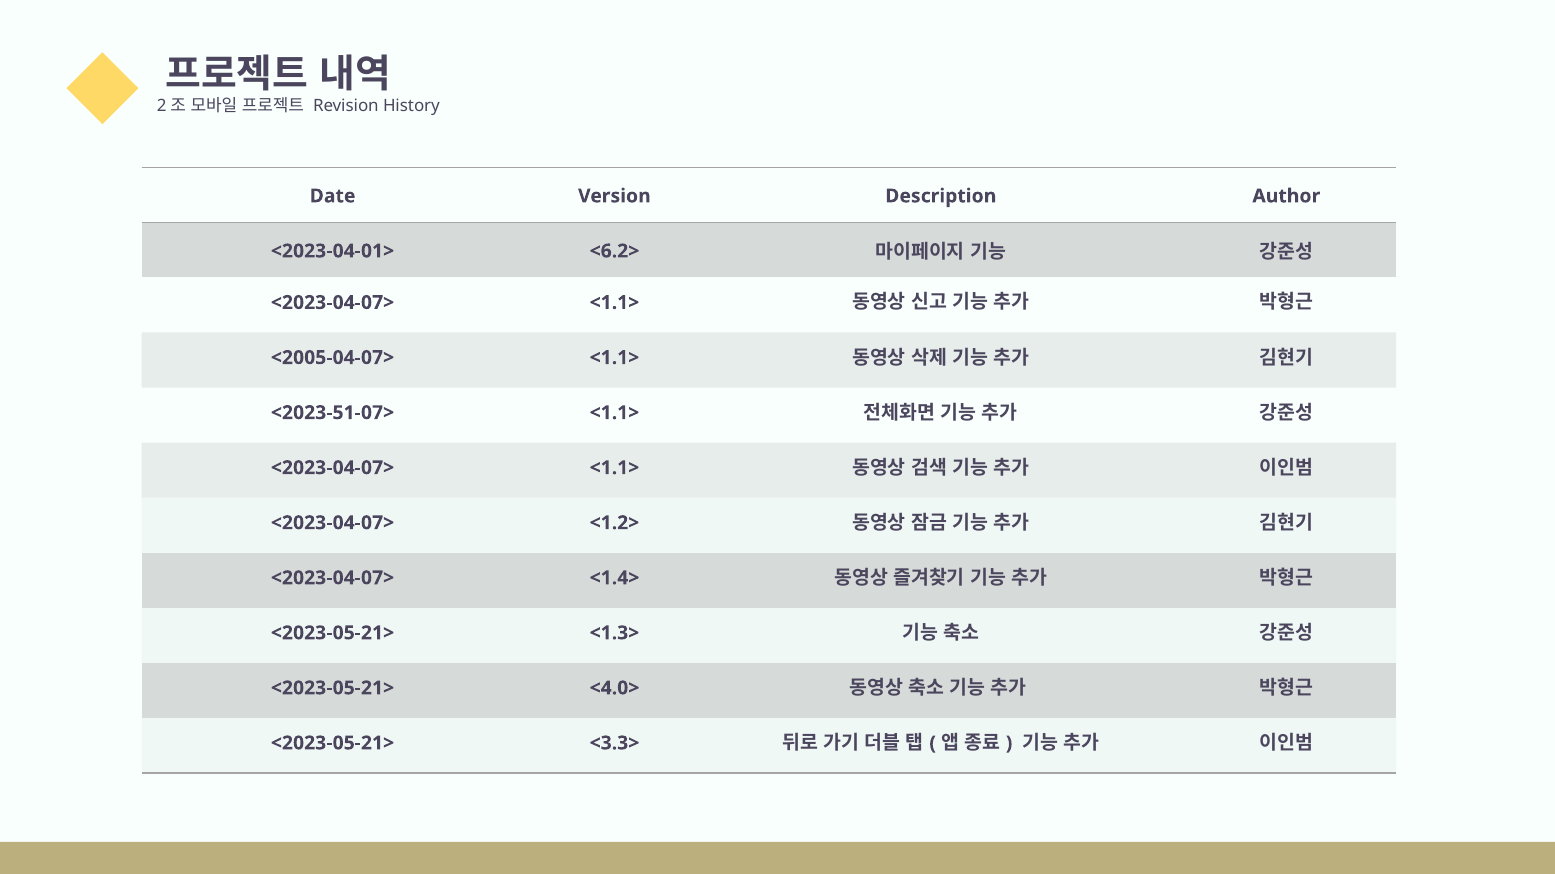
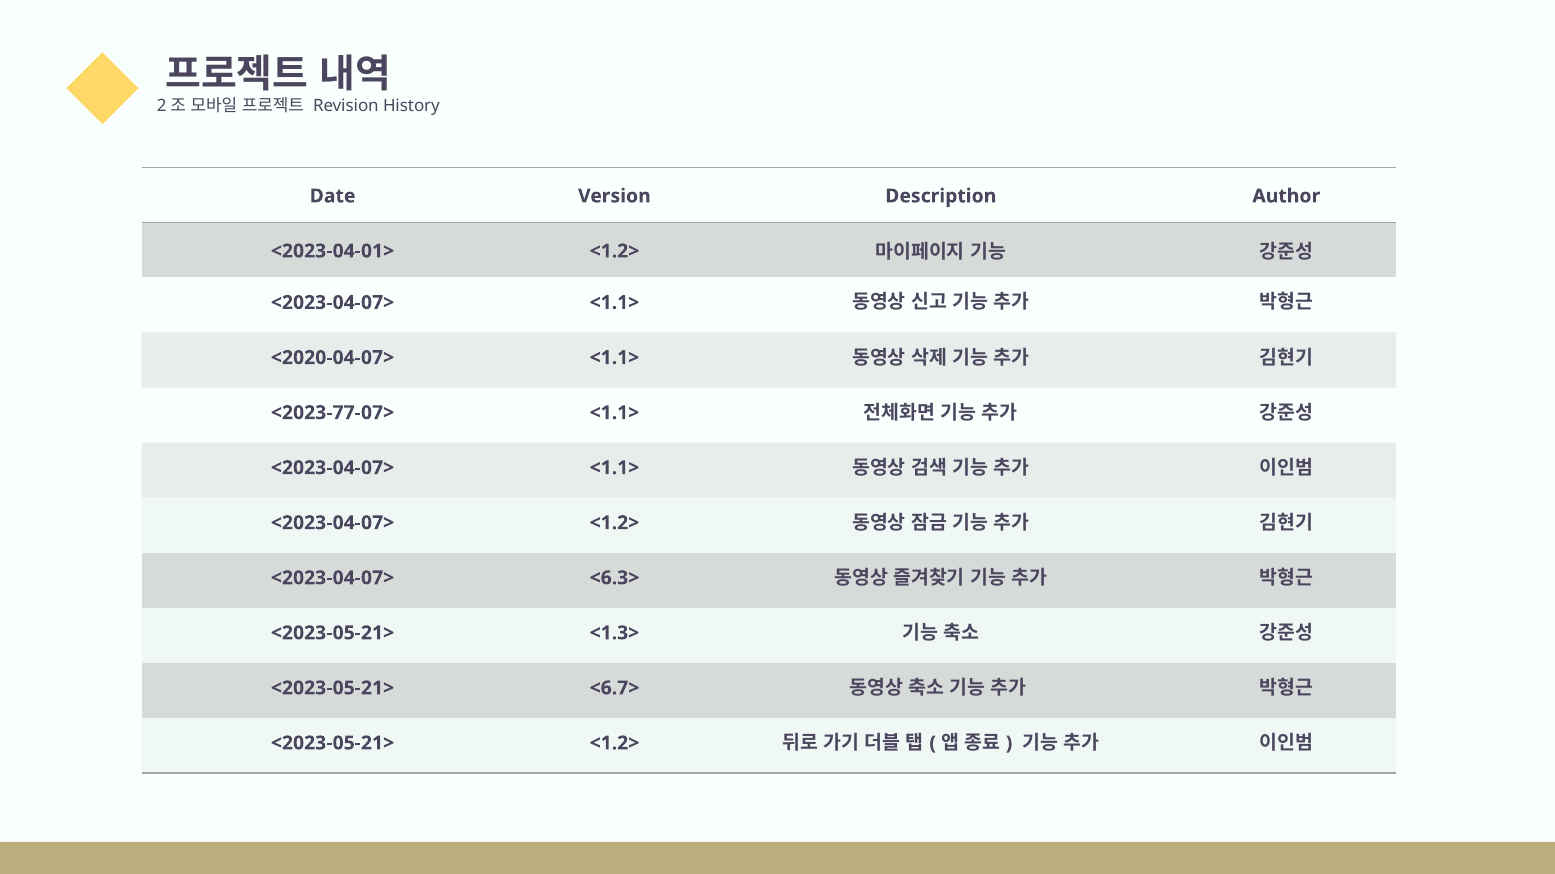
<2023-04-01> <6.2>: <6.2> -> <1.2> (614, 251)
<2005-04-07>: <2005-04-07> -> <2020-04-07> (333, 358)
<2023-51-07>: <2023-51-07> -> <2023-77-07> (333, 413)
<1.4>: <1.4> -> <6.3> (614, 578)
<4.0>: <4.0> -> <6.7> (614, 689)
<2023-05-21> <3.3>: <3.3> -> <1.2> (614, 744)
